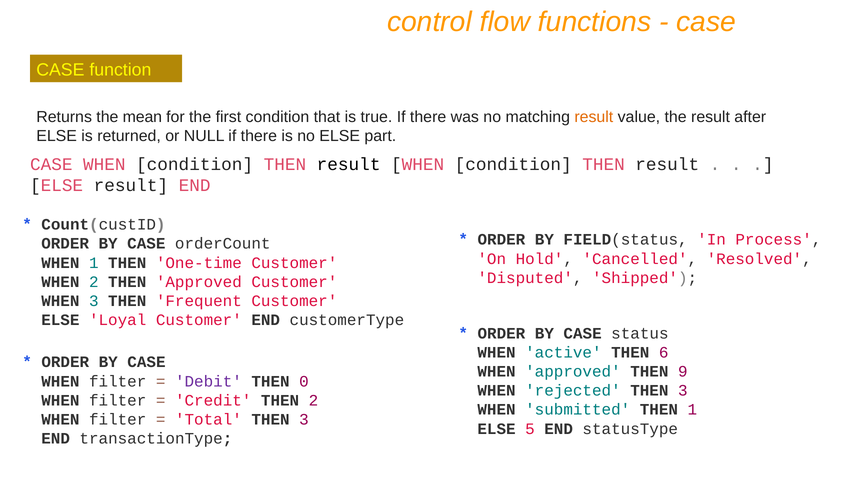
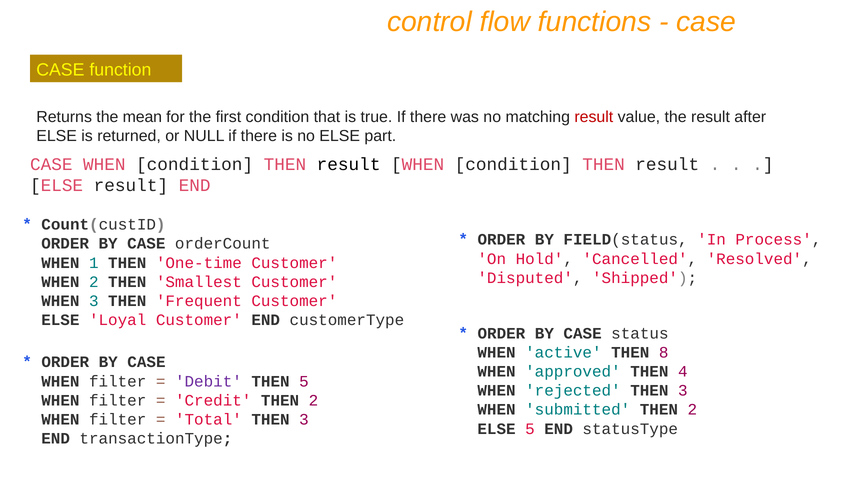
result colour: orange -> red (594, 117)
THEN Approved: Approved -> Smallest (199, 282)
6: 6 -> 8 (664, 353)
9: 9 -> 4 (683, 372)
THEN 0: 0 -> 5 (304, 382)
submitted THEN 1: 1 -> 2 (692, 410)
